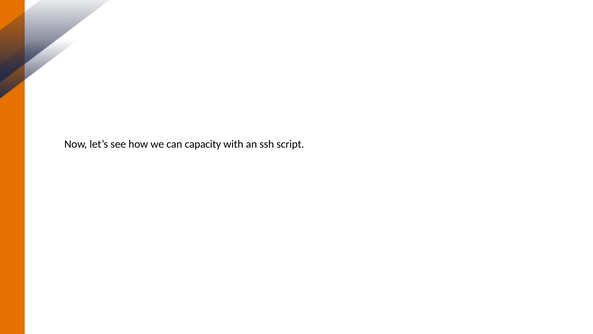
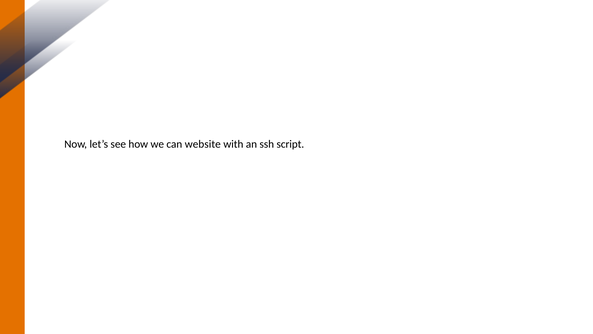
capacity: capacity -> website (203, 144)
